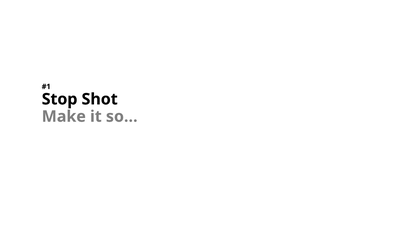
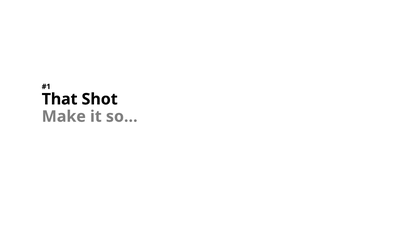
Stop: Stop -> That (60, 99)
